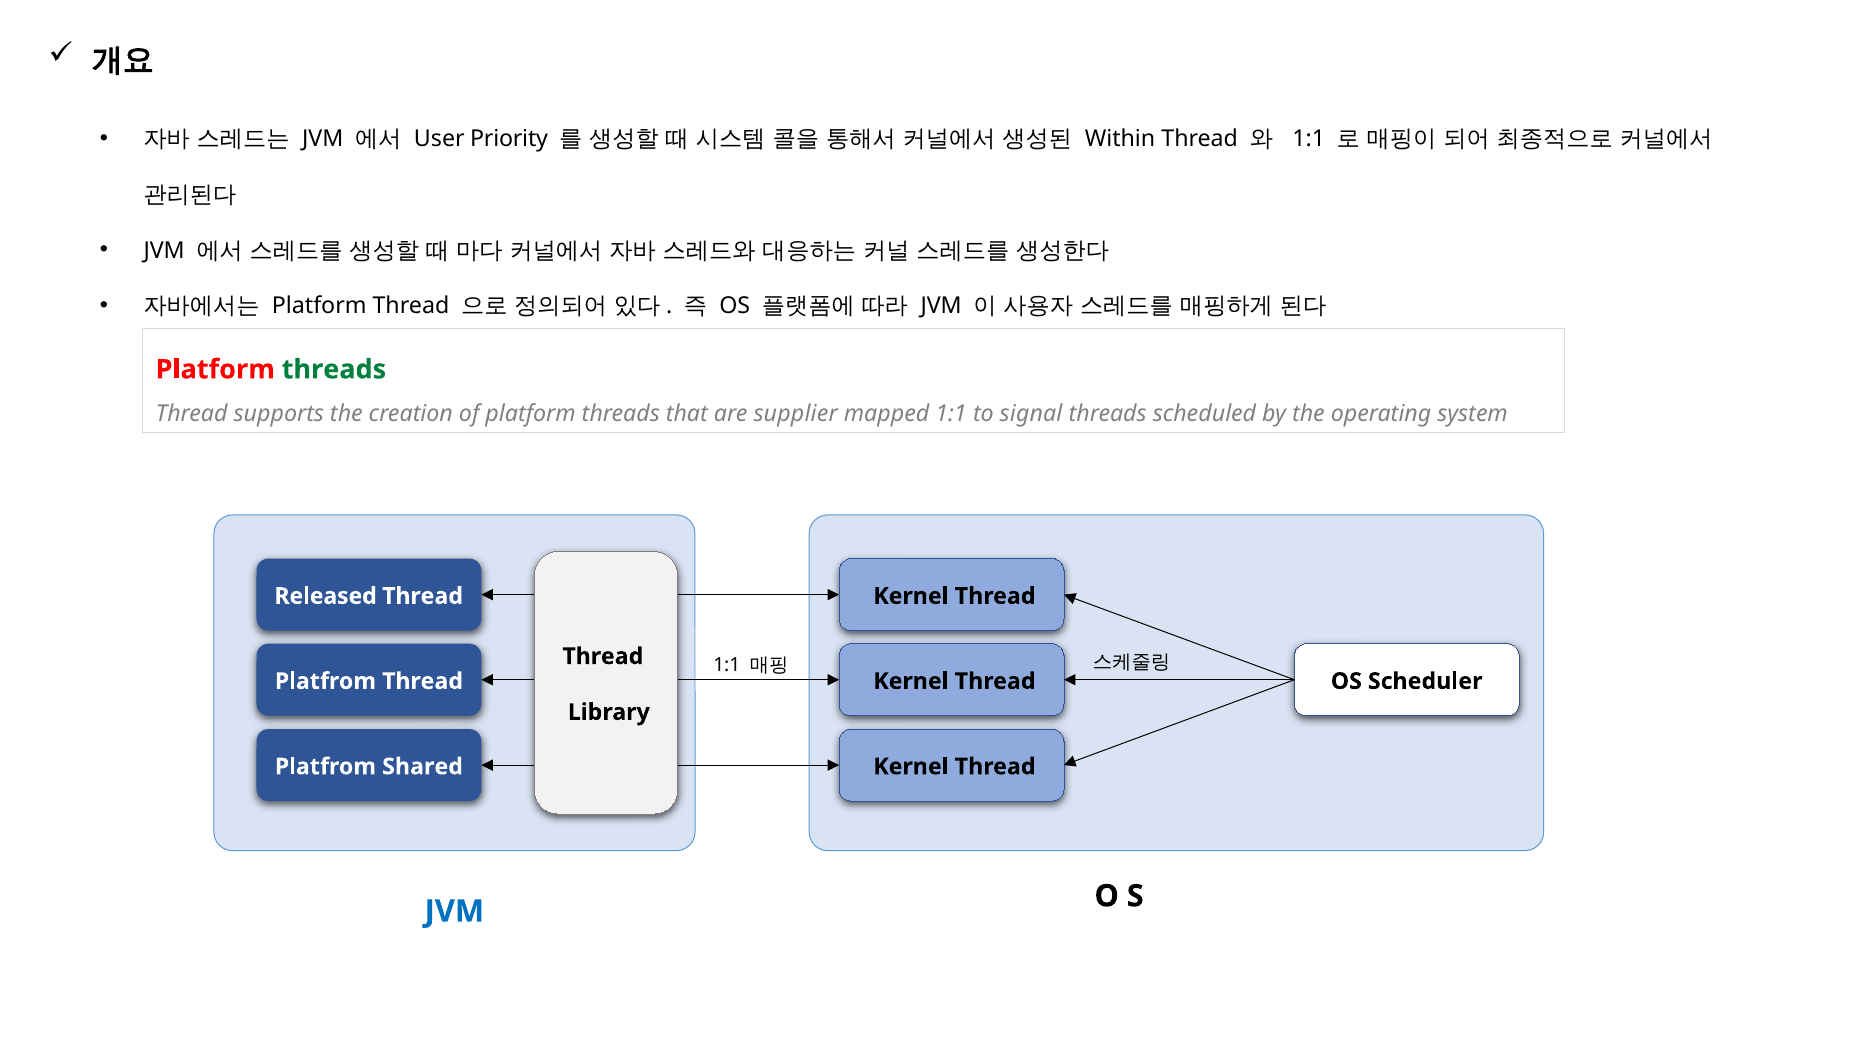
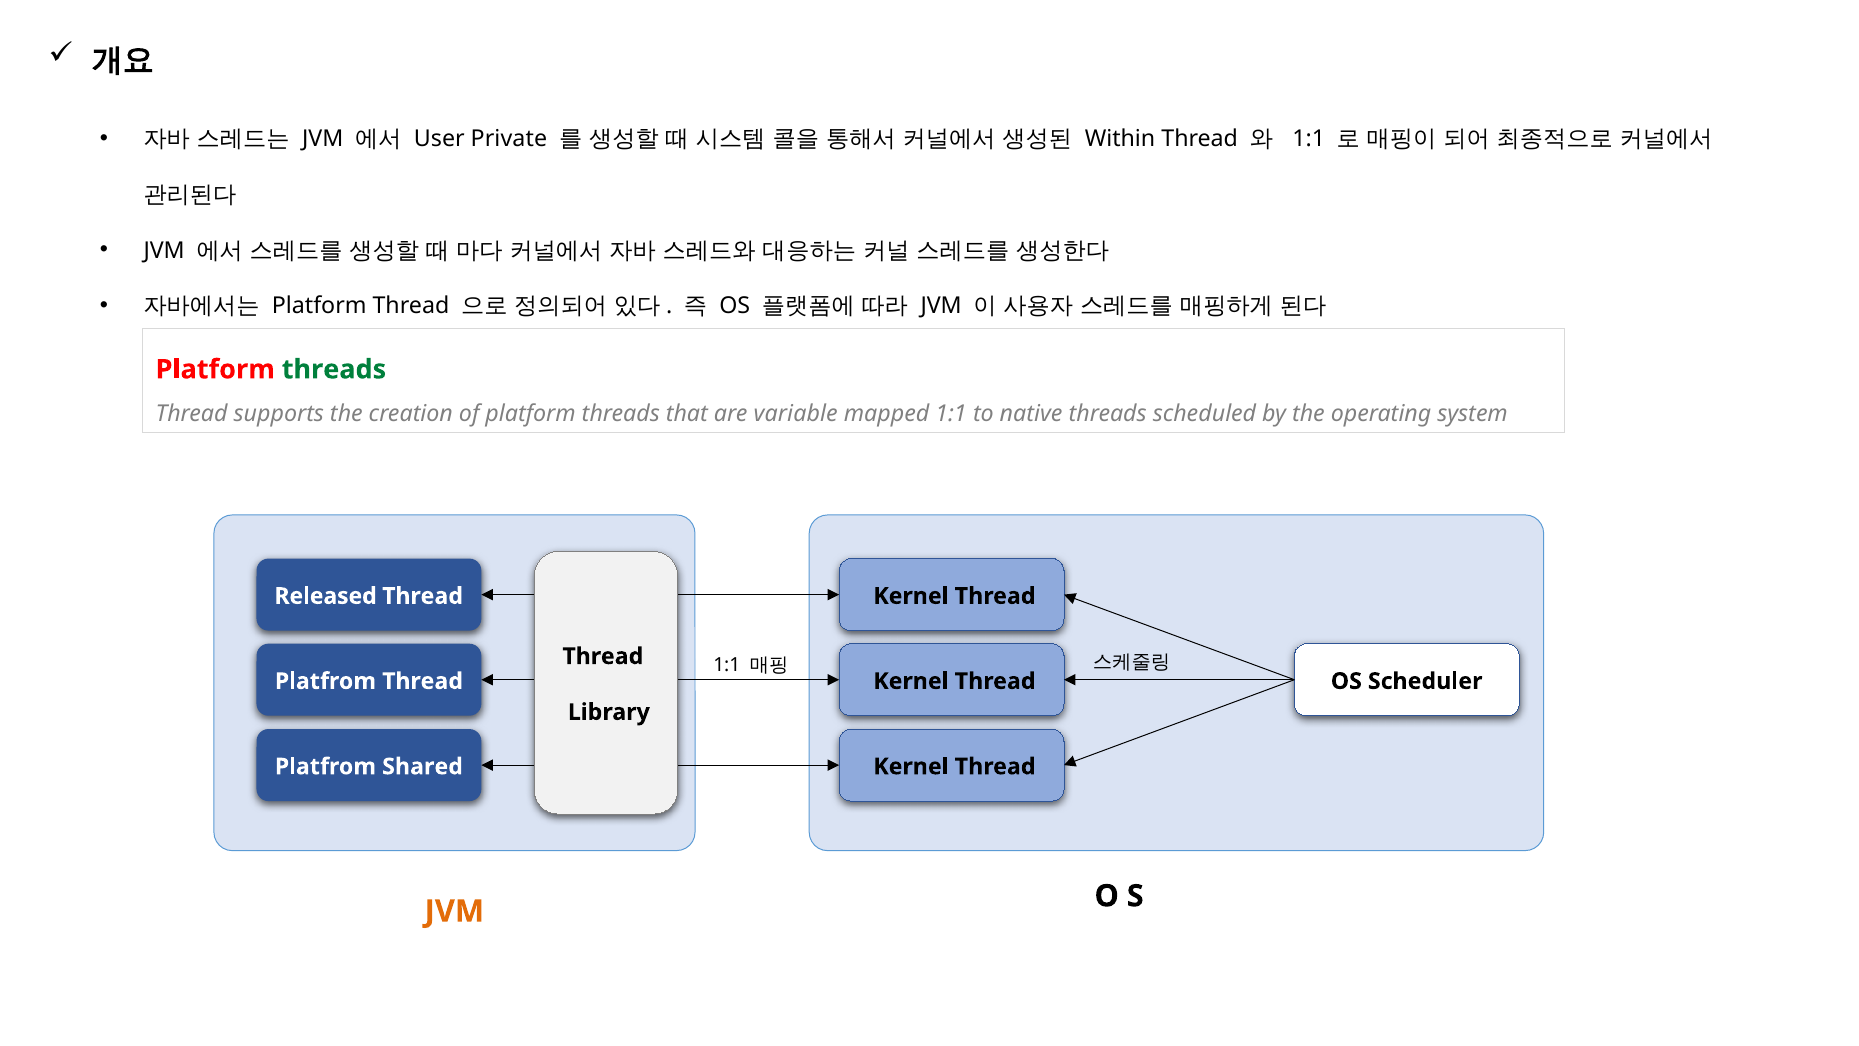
Priority: Priority -> Private (509, 139)
supplier: supplier -> variable (796, 413)
signal: signal -> native (1031, 413)
JVM colour: blue -> orange (454, 911)
